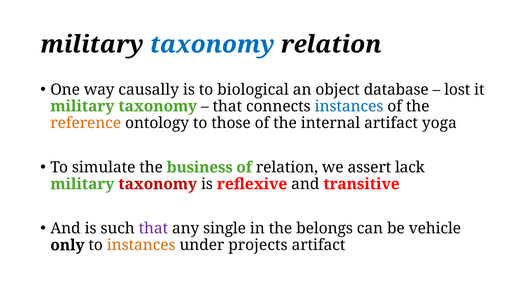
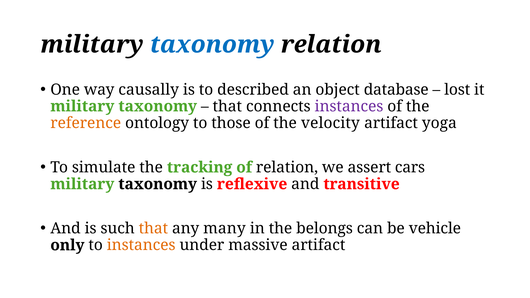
biological: biological -> described (253, 90)
instances colour: blue -> purple (349, 106)
internal: internal -> velocity (330, 123)
business: business -> tracking (200, 167)
lack: lack -> cars (410, 167)
taxonomy colour: red -> black (158, 184)
that colour: purple -> orange (153, 229)
single: single -> many (224, 229)
projects: projects -> massive (258, 245)
